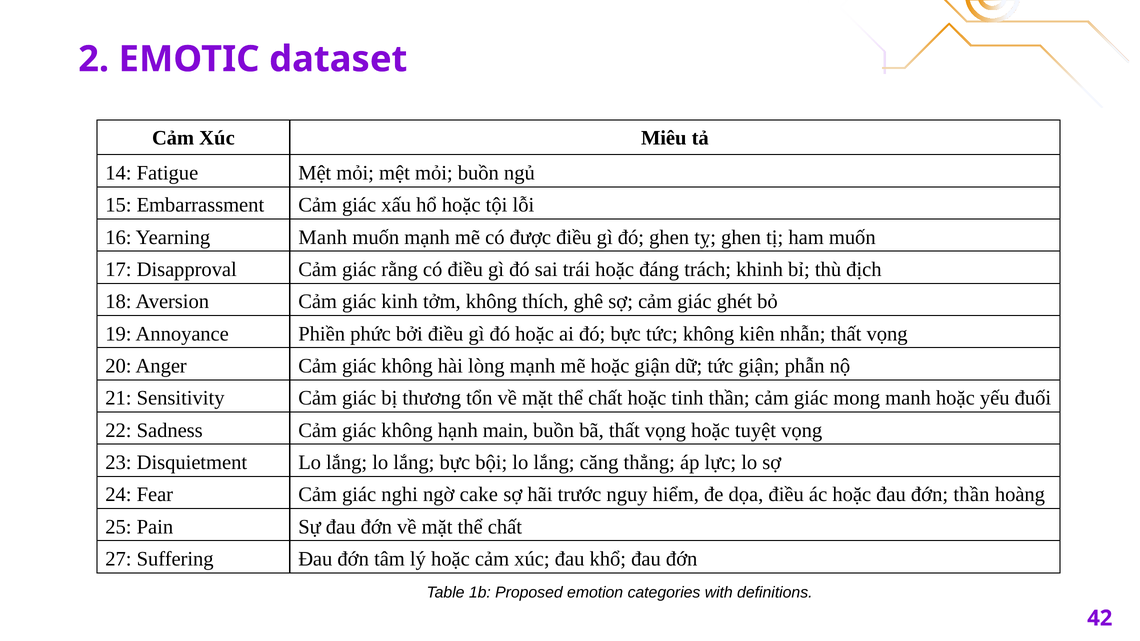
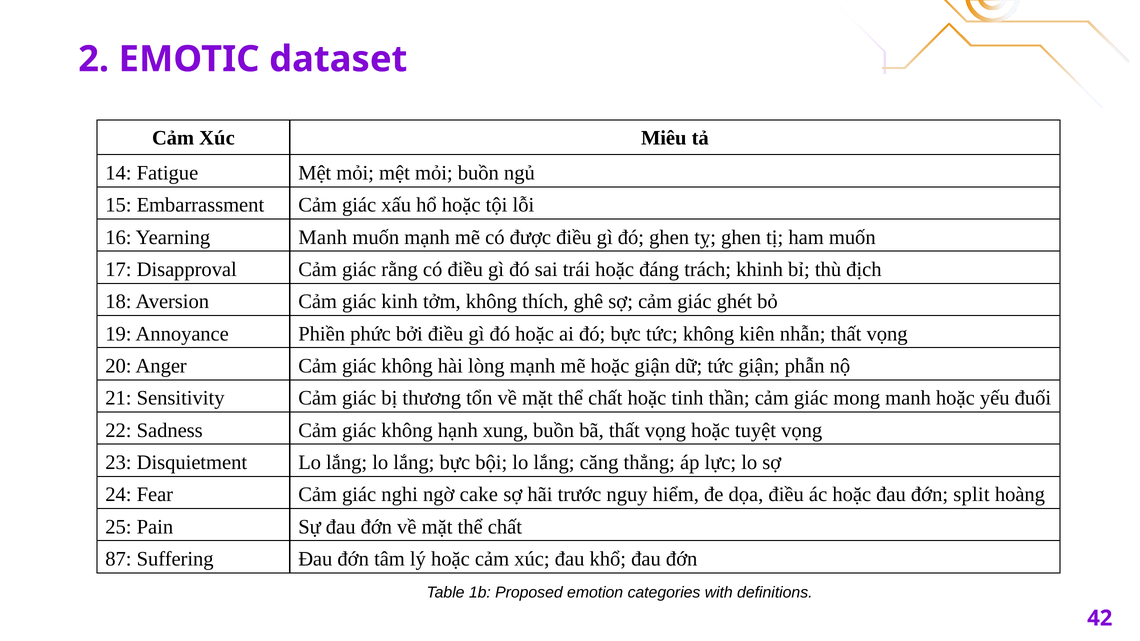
main: main -> xung (506, 430)
đớn thần: thần -> split (971, 495)
27: 27 -> 87 (118, 559)
